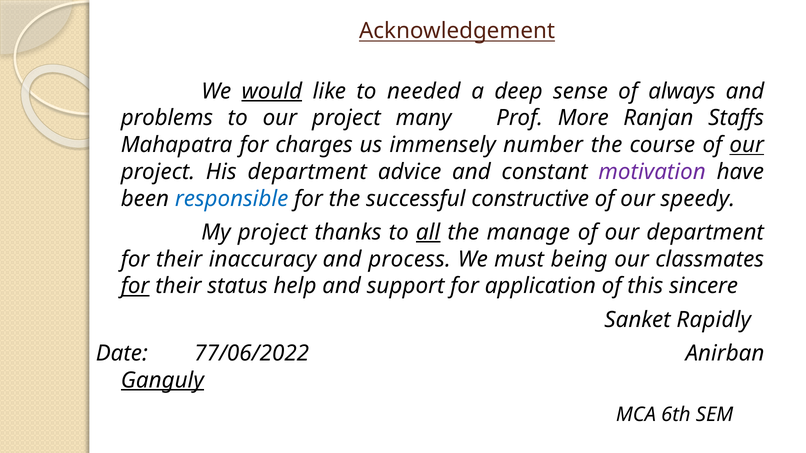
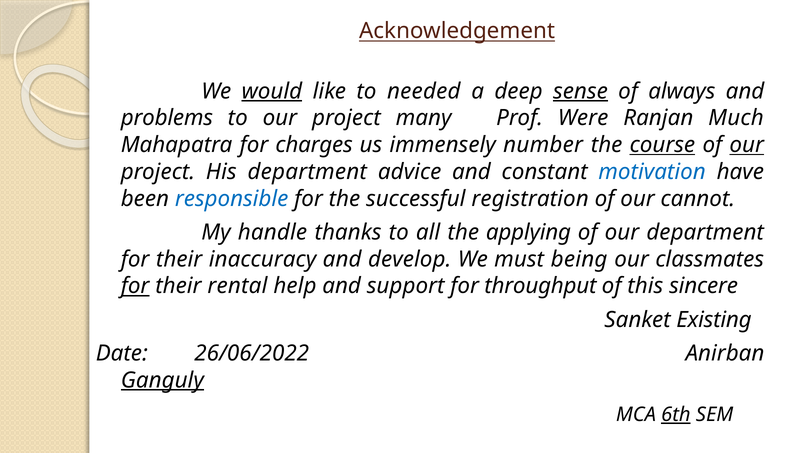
sense underline: none -> present (580, 91)
More: More -> Were (583, 118)
Staffs: Staffs -> Much (736, 118)
course underline: none -> present (662, 145)
motivation colour: purple -> blue (652, 172)
constructive: constructive -> registration (530, 199)
speedy: speedy -> cannot (698, 199)
My project: project -> handle (272, 232)
all underline: present -> none (428, 232)
manage: manage -> applying (529, 232)
process: process -> develop (410, 259)
status: status -> rental (237, 286)
application: application -> throughput (540, 286)
Rapidly: Rapidly -> Existing (714, 320)
77/06/2022: 77/06/2022 -> 26/06/2022 (252, 354)
6th underline: none -> present (676, 415)
